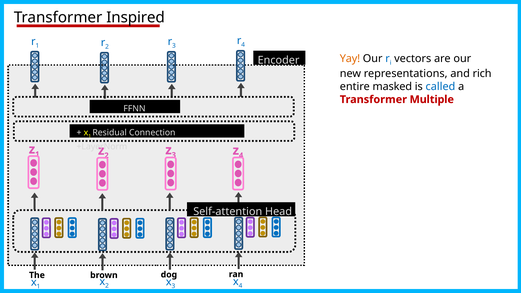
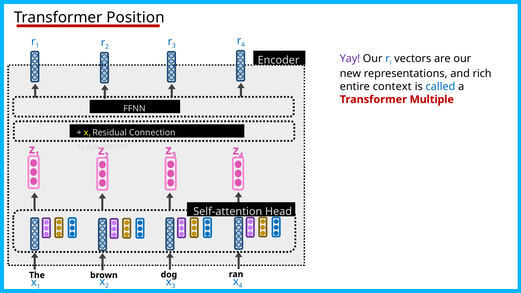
Inspired: Inspired -> Position (135, 18)
Yay colour: orange -> purple (350, 59)
masked: masked -> context (392, 86)
